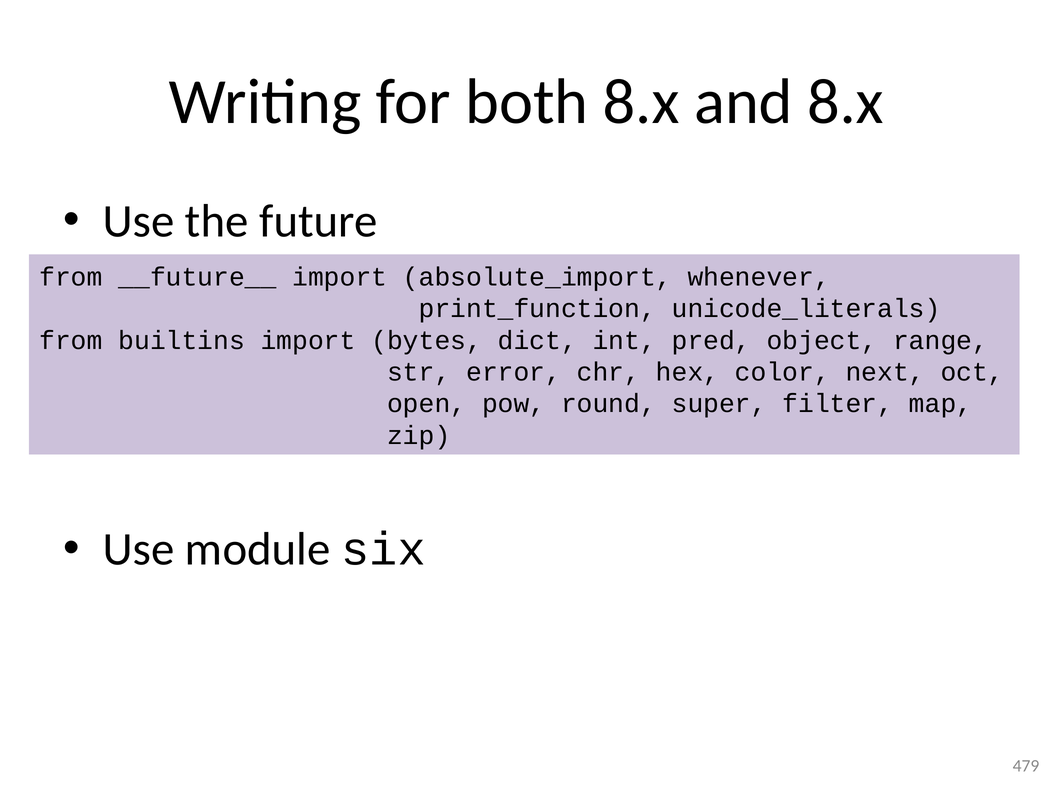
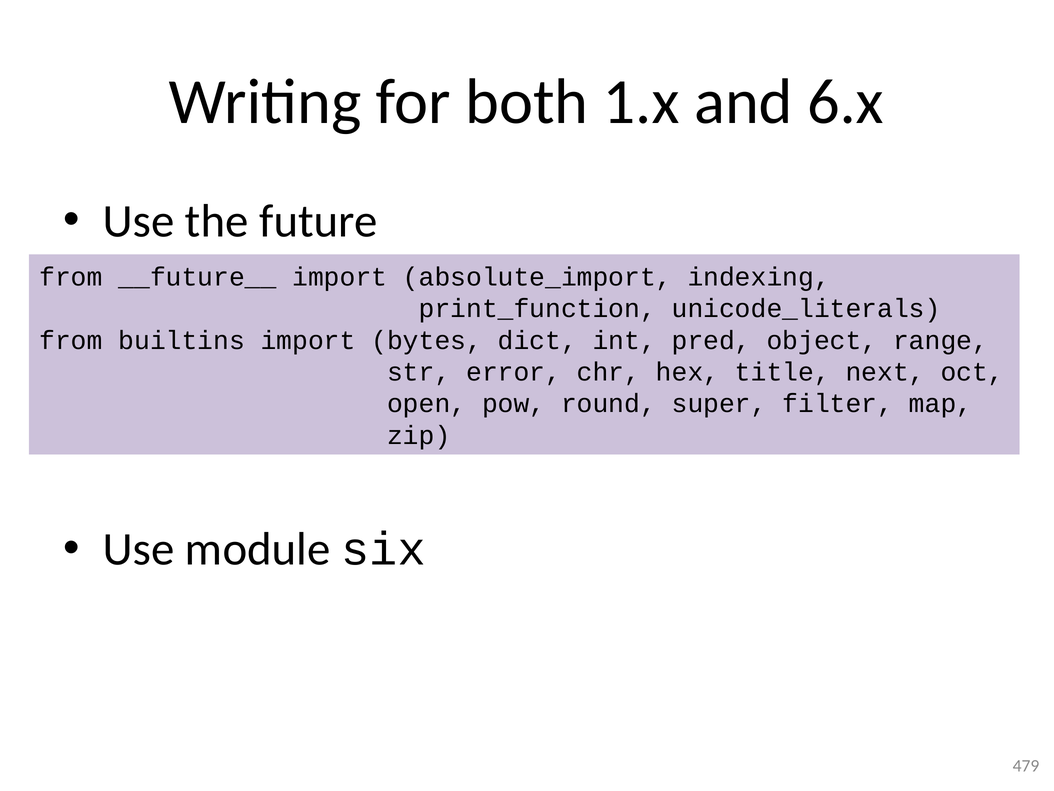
both 8.x: 8.x -> 1.x (641, 102)
and 8.x: 8.x -> 6.x (845, 102)
whenever: whenever -> indexing (759, 277)
color: color -> title (782, 372)
